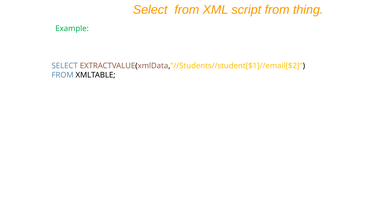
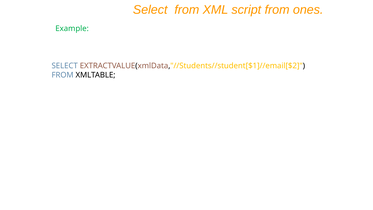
thing: thing -> ones (308, 10)
